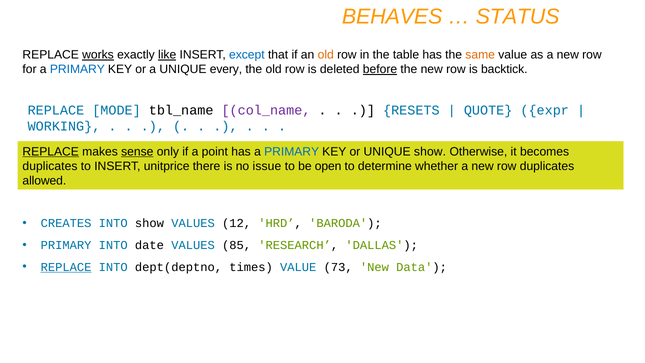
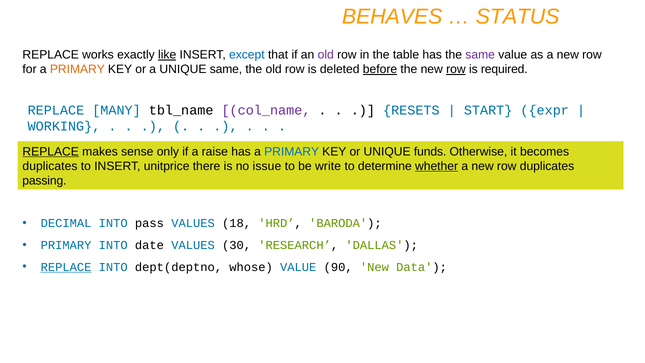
works underline: present -> none (98, 55)
old colour: orange -> purple (326, 55)
same colour: orange -> purple (480, 55)
PRIMARY colour: blue -> orange (77, 69)
UNIQUE every: every -> same (226, 69)
row underline: none -> present (456, 69)
backtick: backtick -> required (504, 69)
MODE: MODE -> MANY (117, 110)
QUOTE: QUOTE -> START (488, 110)
sense underline: present -> none (137, 152)
point: point -> raise (215, 152)
UNIQUE show: show -> funds (430, 152)
open: open -> write (328, 166)
whether underline: none -> present (437, 166)
allowed: allowed -> passing (44, 181)
CREATES: CREATES -> DECIMAL (66, 223)
INTO show: show -> pass (149, 223)
12: 12 -> 18 (237, 223)
85: 85 -> 30 (237, 245)
times: times -> whose (251, 267)
73: 73 -> 90 (338, 267)
